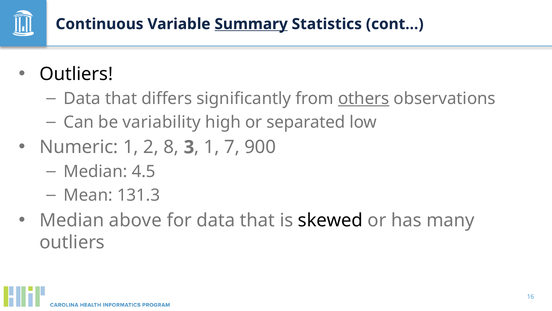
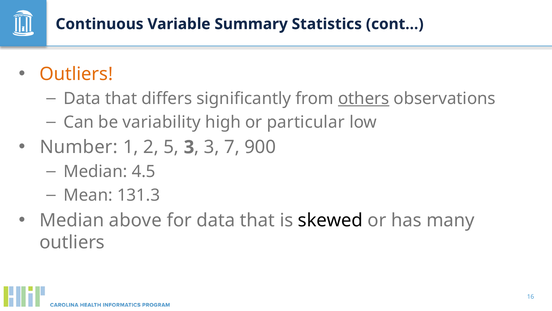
Summary underline: present -> none (251, 24)
Outliers colour: black -> orange (76, 74)
separated: separated -> particular (306, 122)
Numeric: Numeric -> Number (79, 147)
8: 8 -> 5 (171, 147)
1: 1 -> 3 (212, 147)
